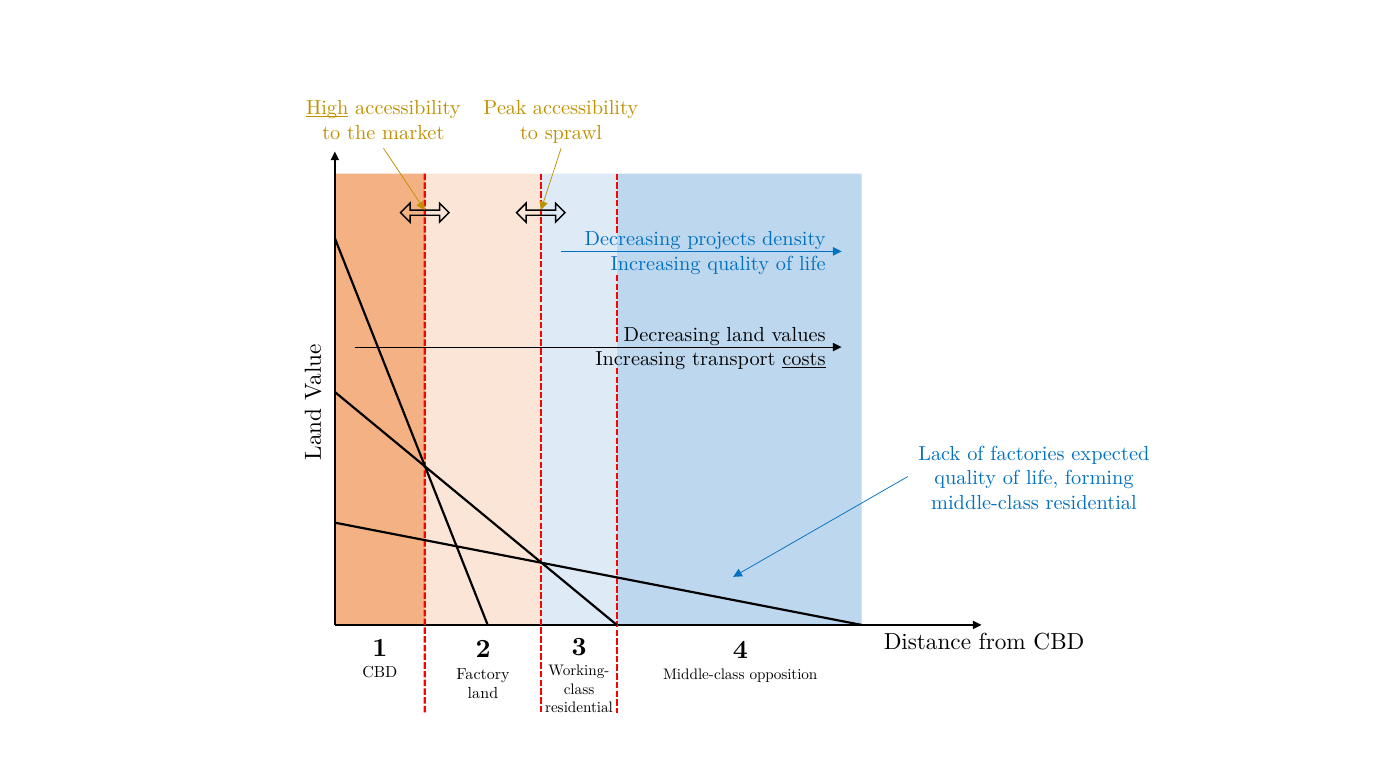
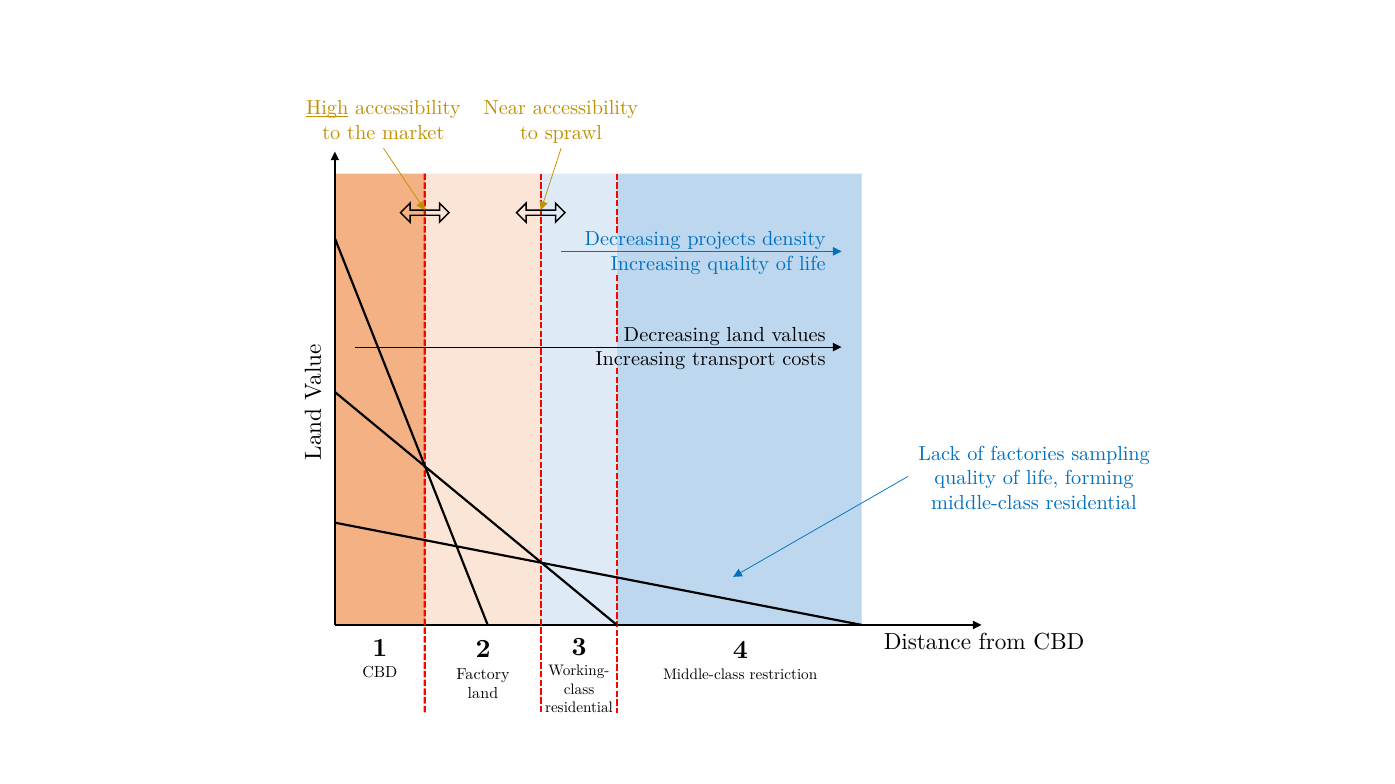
Peak: Peak -> Near (505, 108)
costs underline: present -> none (804, 359)
expected: expected -> sampling (1111, 454)
opposition: opposition -> restriction (783, 675)
